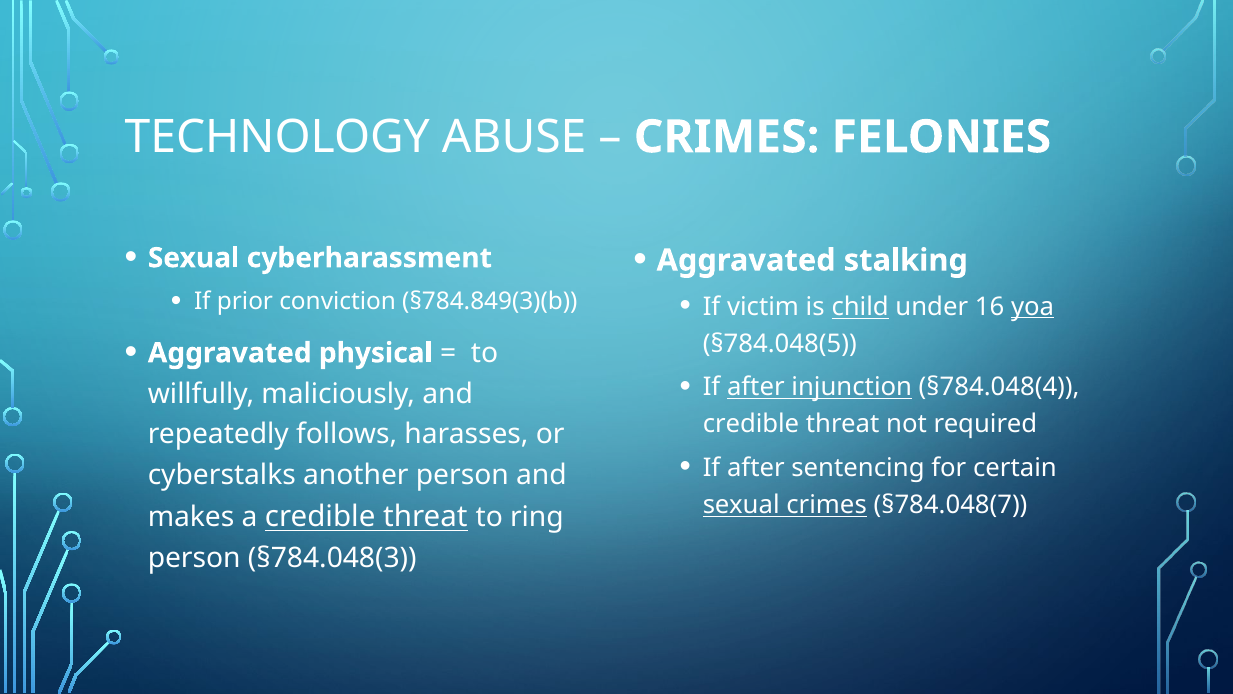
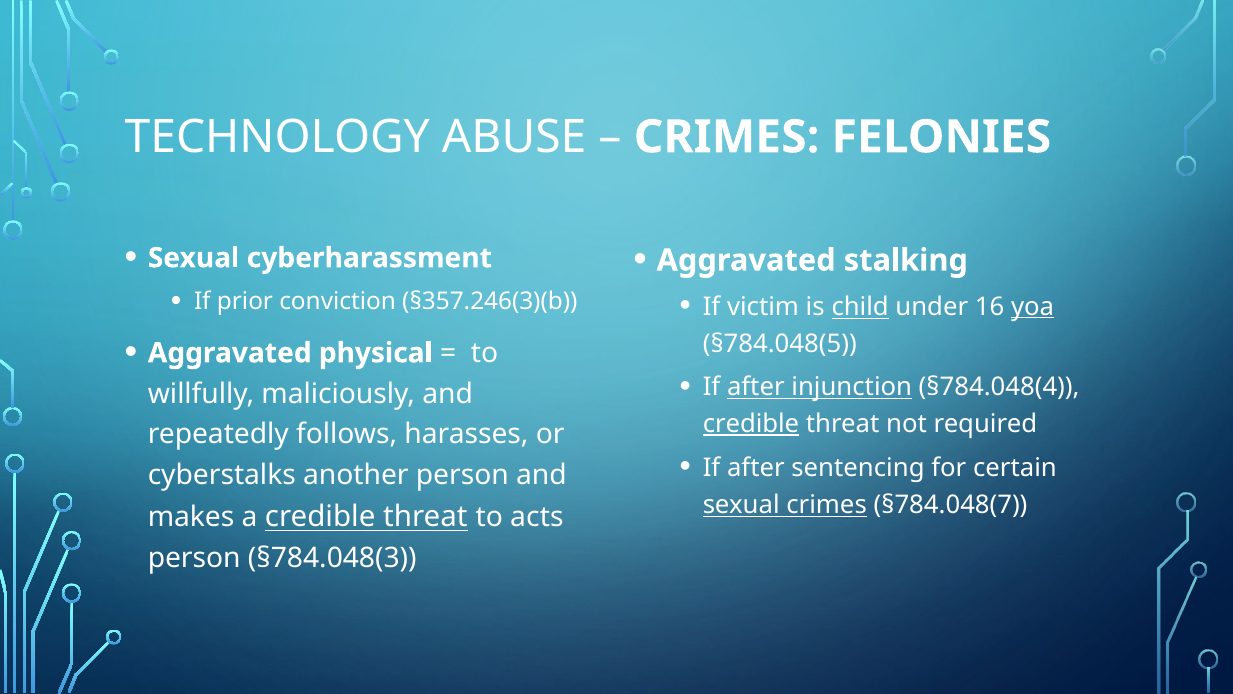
§784.849(3)(b: §784.849(3)(b -> §357.246(3)(b (490, 301)
credible underline: none -> present (751, 424)
ring: ring -> acts (537, 517)
